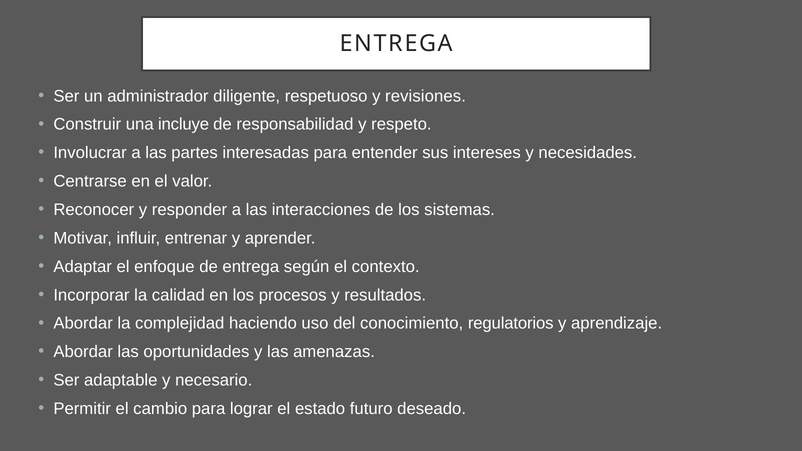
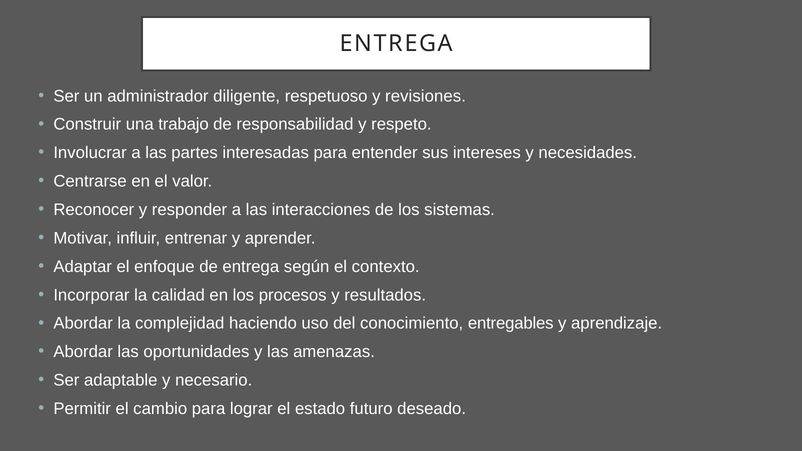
incluye: incluye -> trabajo (184, 124)
regulatorios: regulatorios -> entregables (511, 324)
